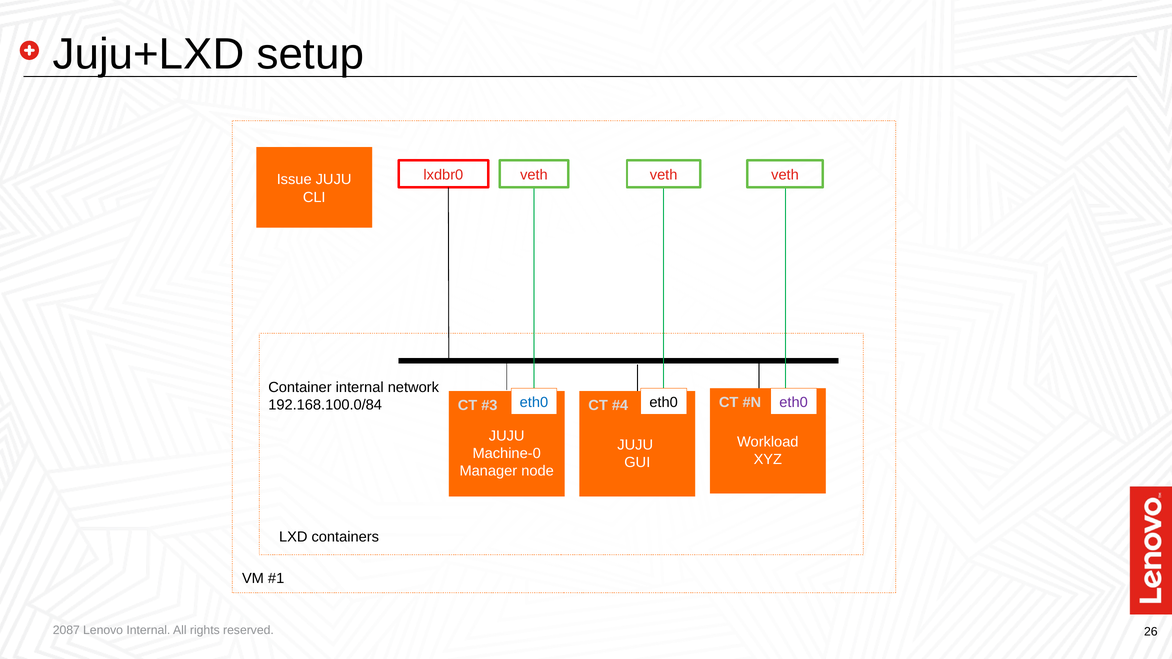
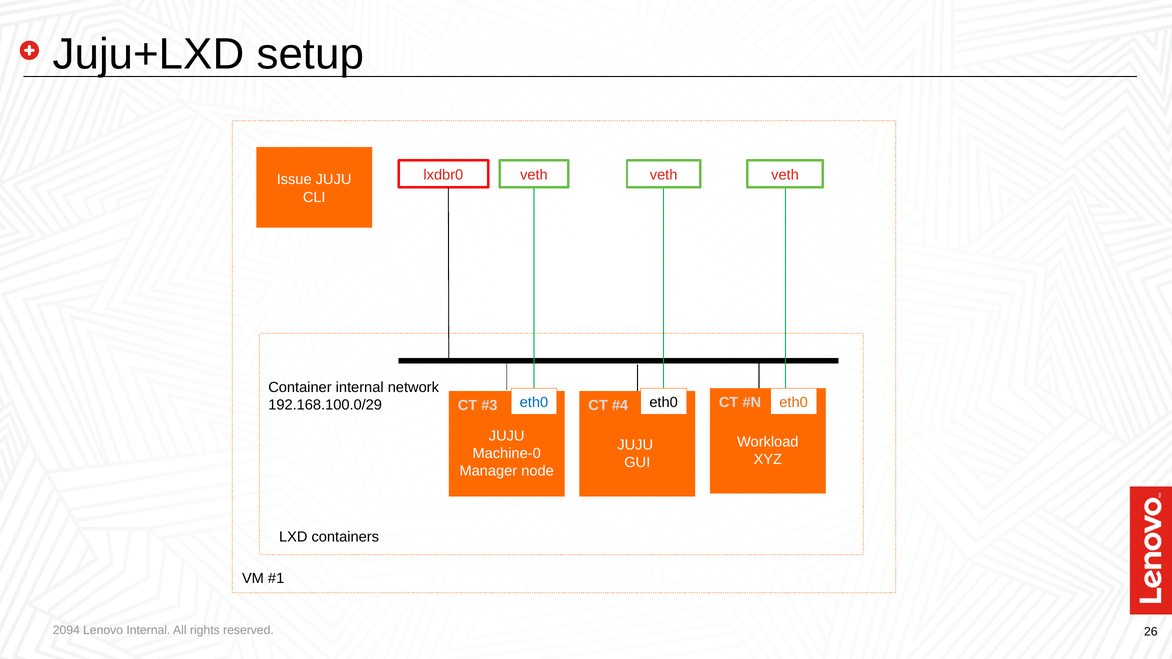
eth0 colour: purple -> orange (794, 403)
192.168.100.0/84: 192.168.100.0/84 -> 192.168.100.0/29 (325, 405)
2087: 2087 -> 2094 (66, 631)
